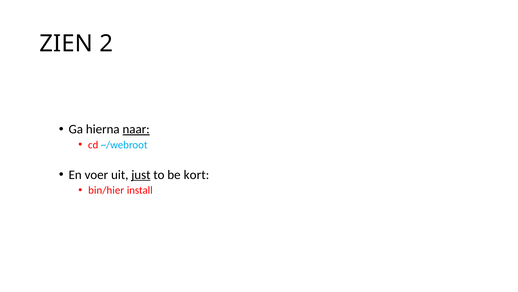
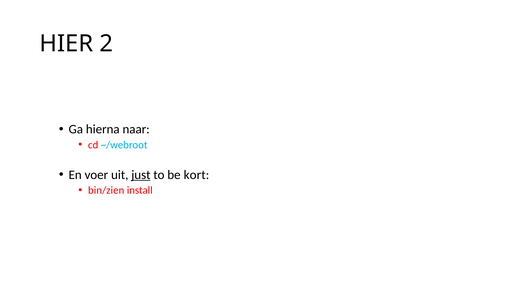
ZIEN: ZIEN -> HIER (66, 44)
naar underline: present -> none (136, 129)
bin/hier: bin/hier -> bin/zien (106, 190)
